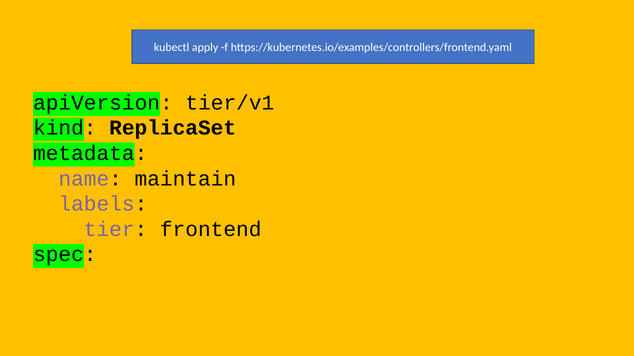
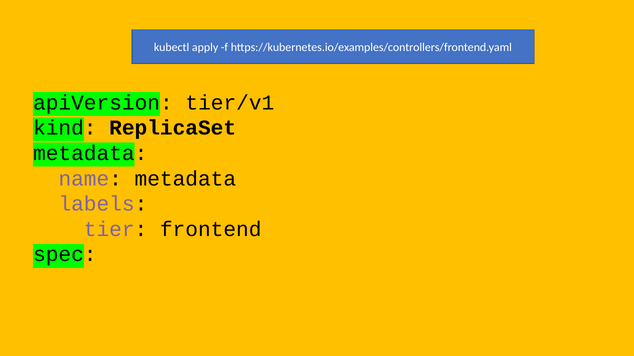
name maintain: maintain -> metadata (185, 179)
